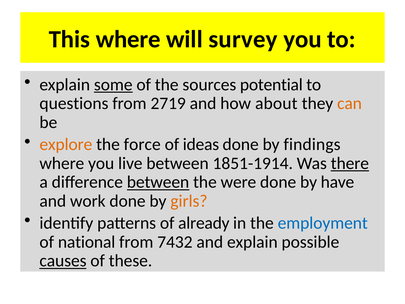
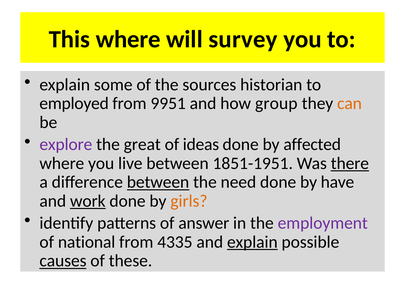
some underline: present -> none (113, 85)
potential: potential -> historian (271, 85)
questions: questions -> employed (74, 103)
2719: 2719 -> 9951 (168, 103)
about: about -> group (276, 103)
explore colour: orange -> purple (66, 144)
force: force -> great (142, 144)
findings: findings -> affected (312, 144)
1851-1914: 1851-1914 -> 1851-1951 (253, 163)
were: were -> need (238, 182)
work underline: none -> present (88, 201)
already: already -> answer (204, 223)
employment colour: blue -> purple (323, 223)
7432: 7432 -> 4335 (175, 242)
explain underline: none -> present (252, 242)
